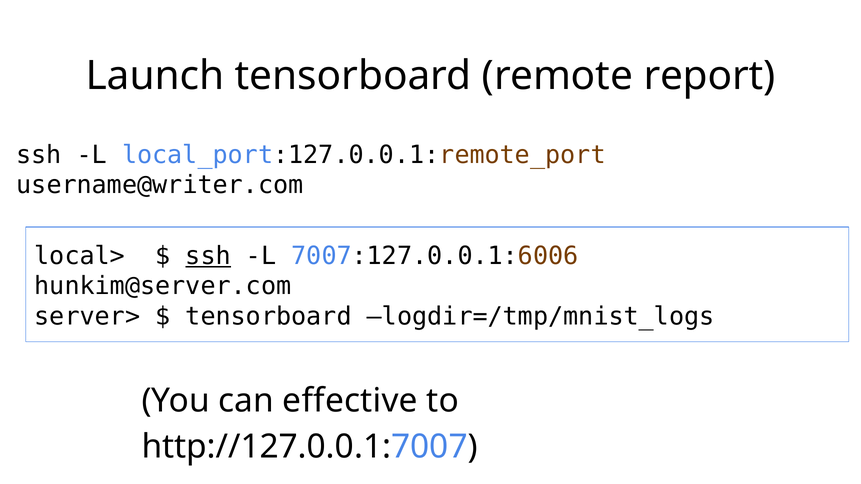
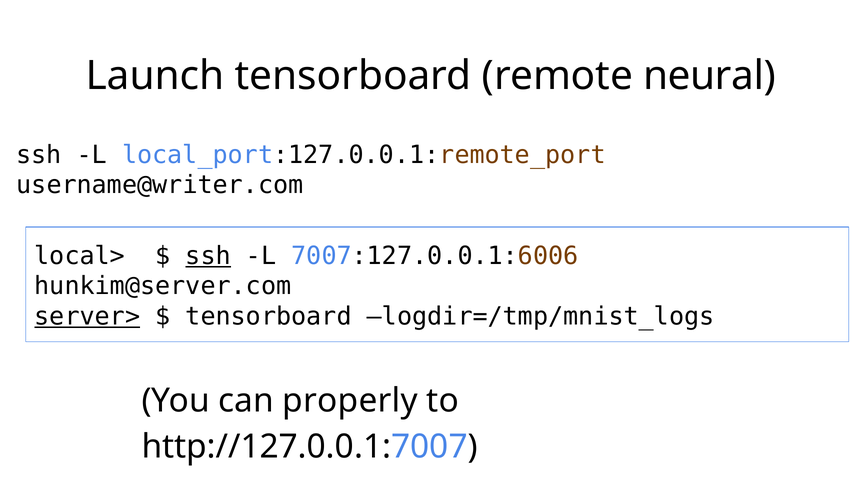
report: report -> neural (709, 76)
server> underline: none -> present (87, 317)
effective: effective -> properly (350, 401)
